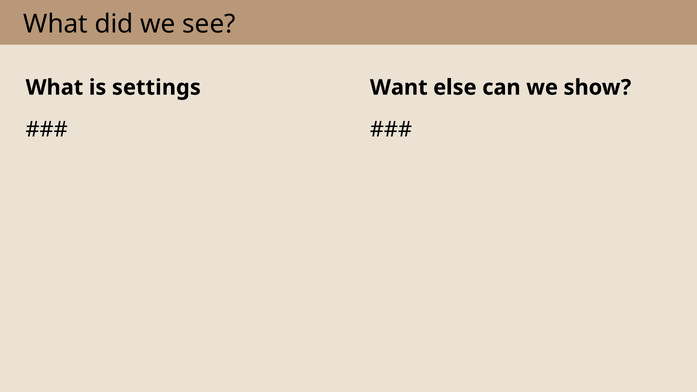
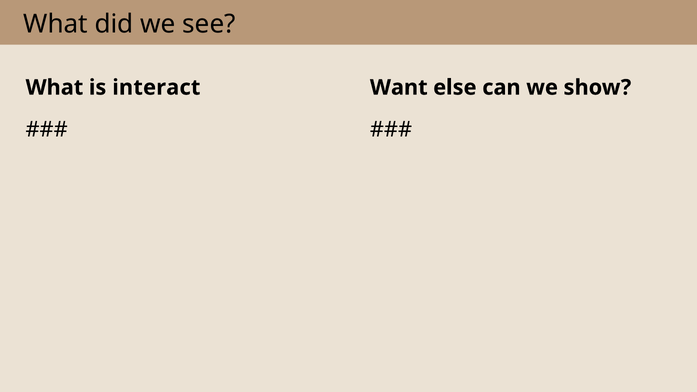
settings: settings -> interact (156, 88)
